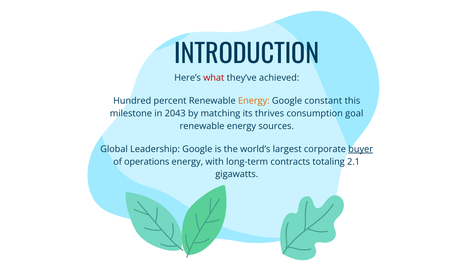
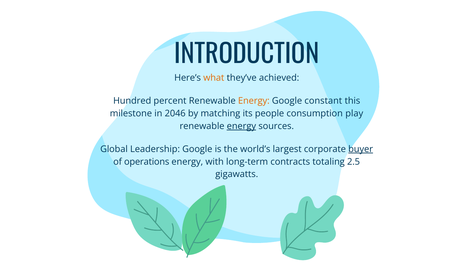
what colour: red -> orange (214, 78)
2043: 2043 -> 2046 (175, 114)
thrives: thrives -> people (270, 114)
goal: goal -> play (354, 114)
energy underline: none -> present (241, 126)
2.1: 2.1 -> 2.5 (354, 162)
